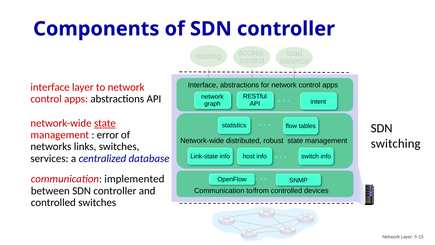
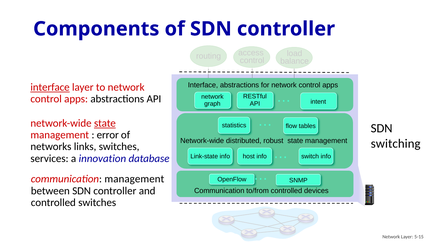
interface underline: none -> present (50, 87)
centralized: centralized -> innovation (102, 158)
communication implemented: implemented -> management (134, 179)
